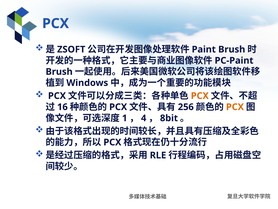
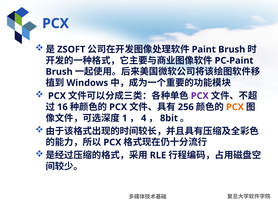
PCX colour: orange -> purple (200, 96)
